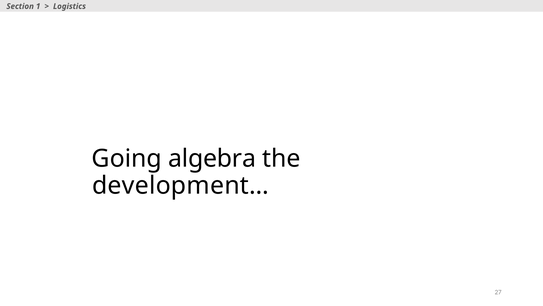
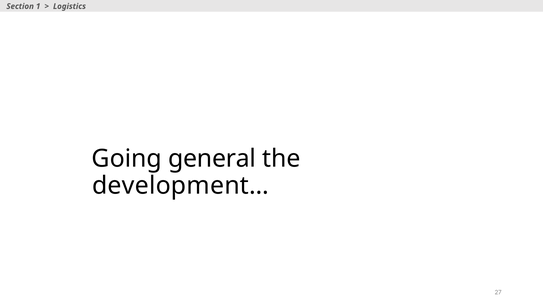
algebra: algebra -> general (212, 158)
